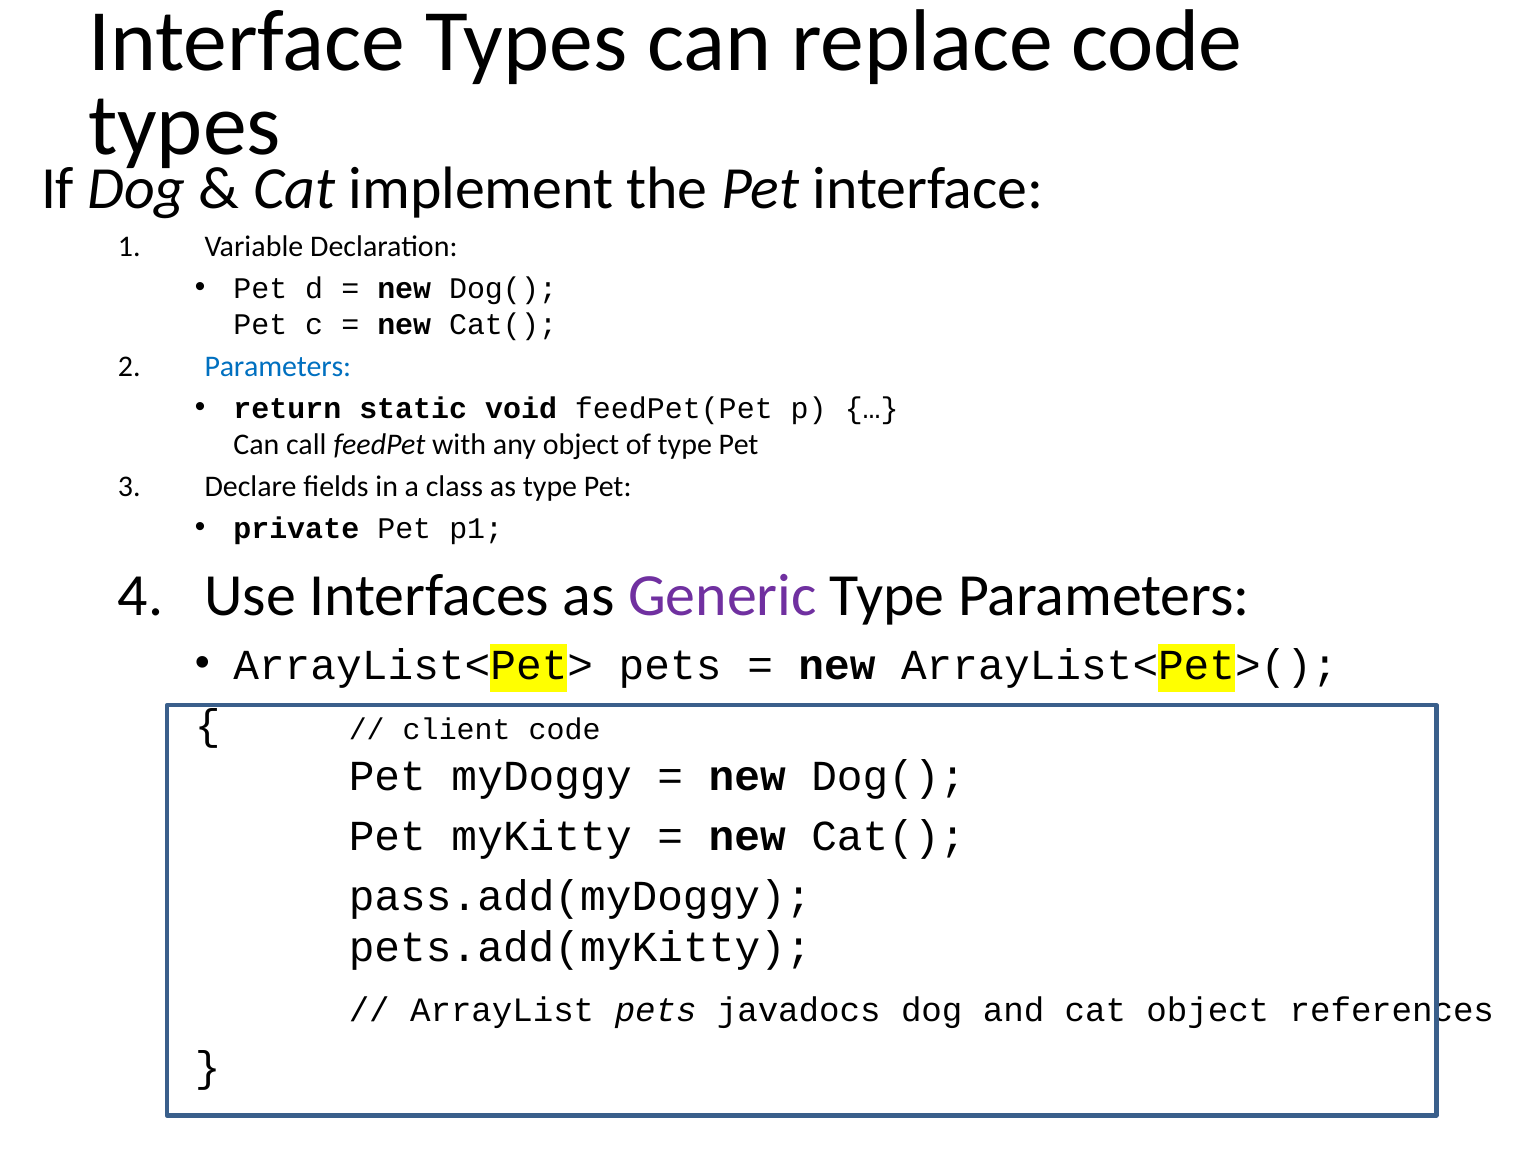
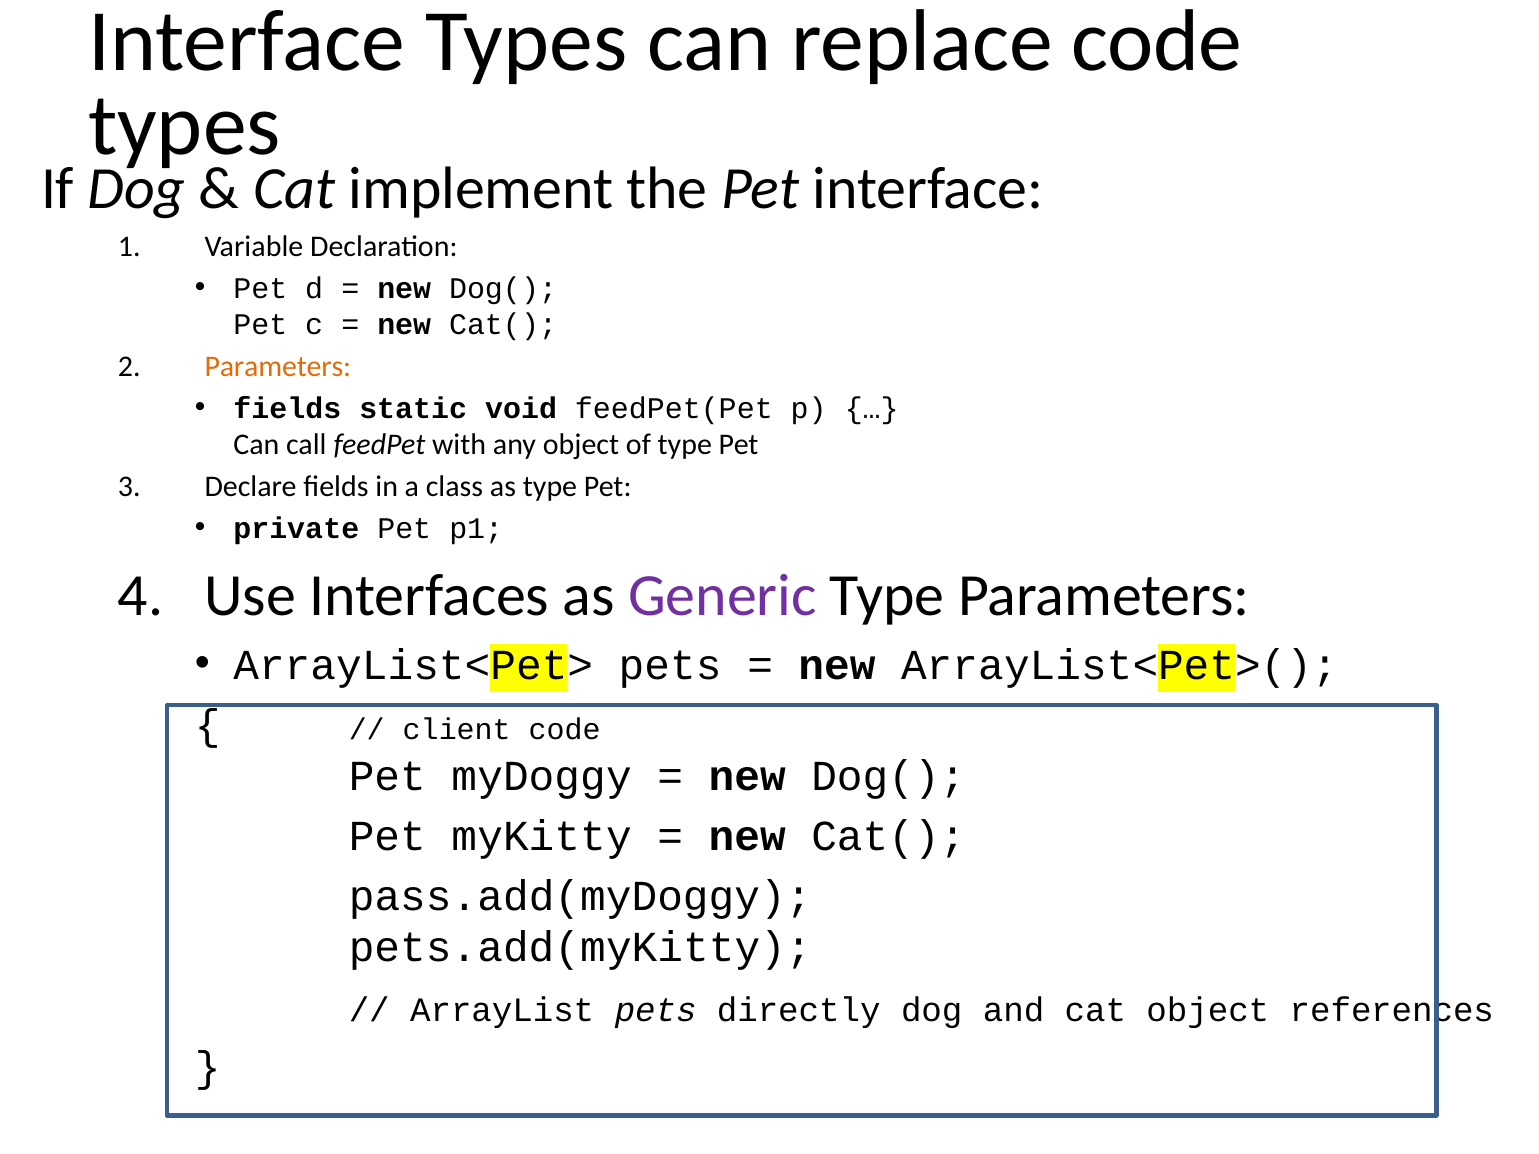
Parameters colour: blue -> orange (278, 367)
return: return -> fields (287, 408)
javadocs: javadocs -> directly (799, 1011)
